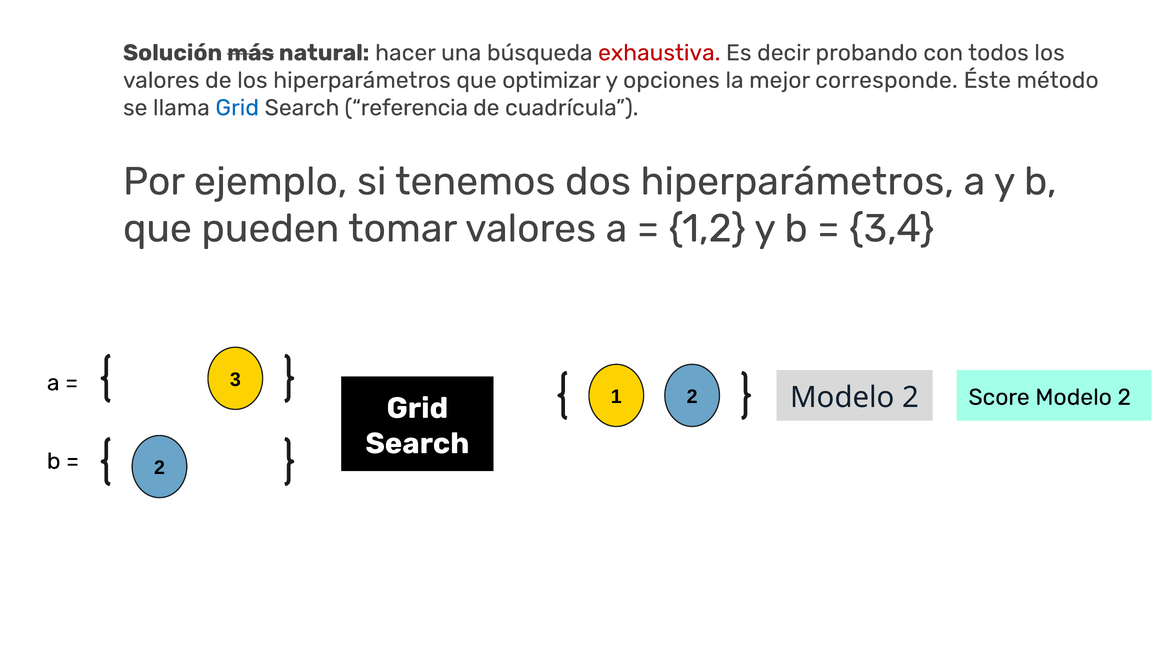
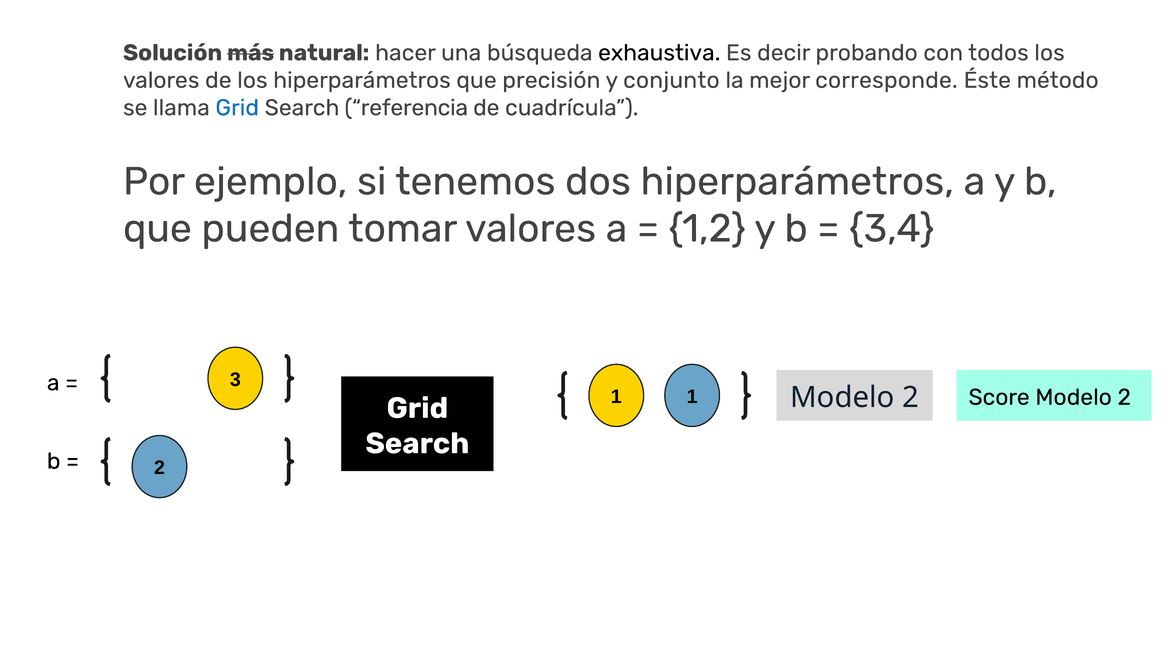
exhaustiva colour: red -> black (659, 53)
optimizar: optimizar -> precisión (551, 80)
opciones: opciones -> conjunto (671, 80)
1 2: 2 -> 1 (692, 396)
